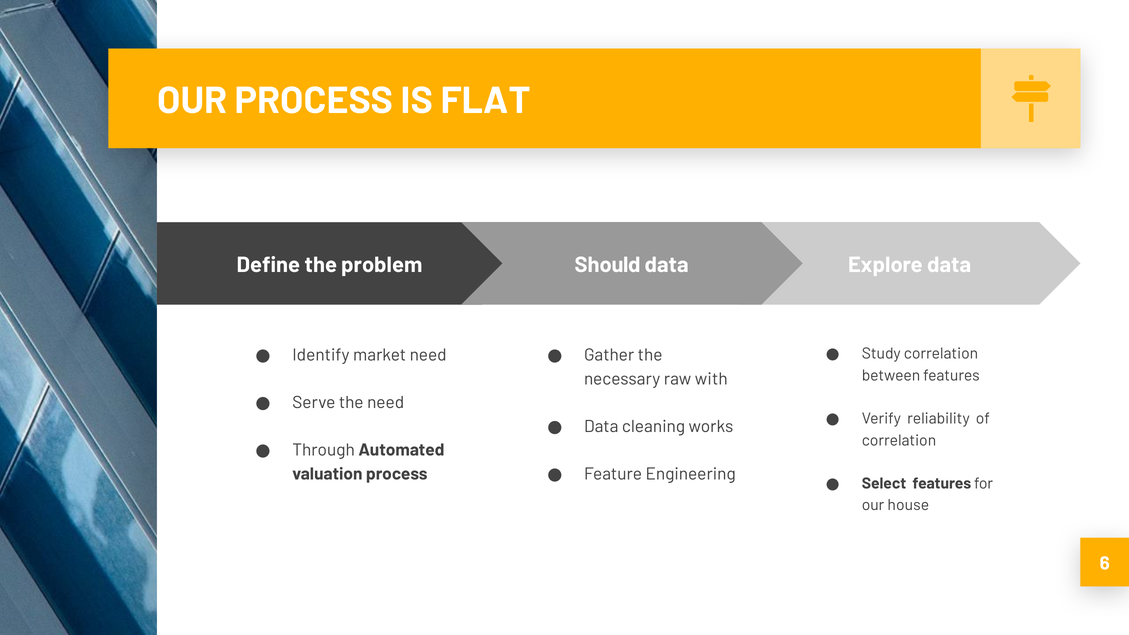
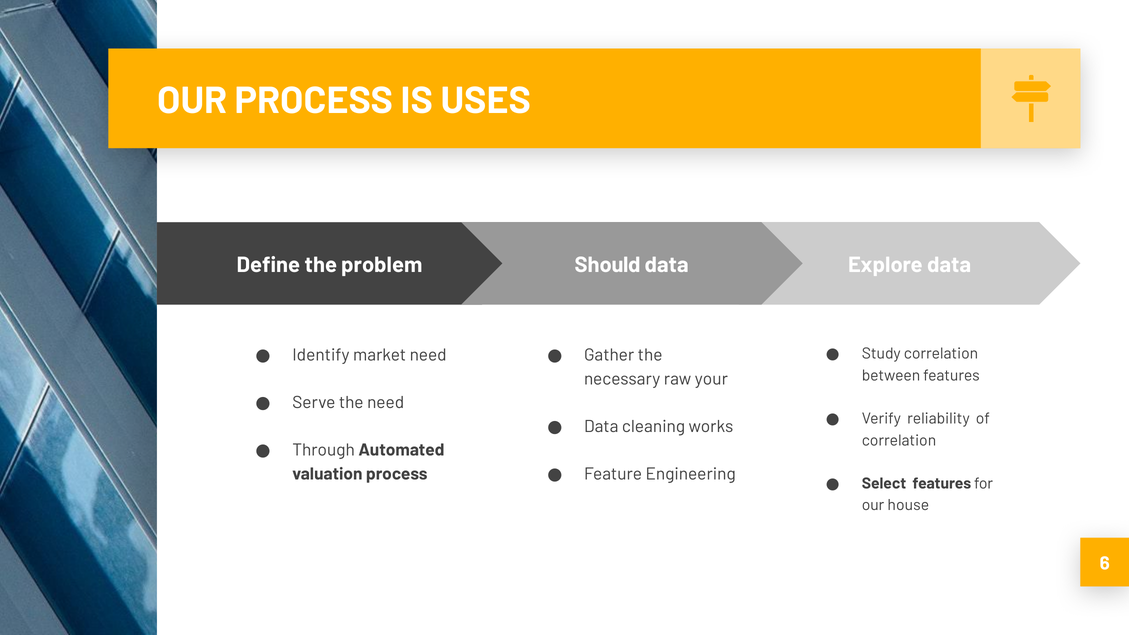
FLAT: FLAT -> USES (486, 101)
with: with -> your (711, 379)
